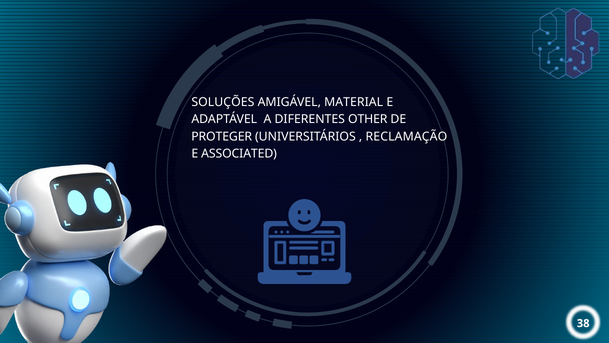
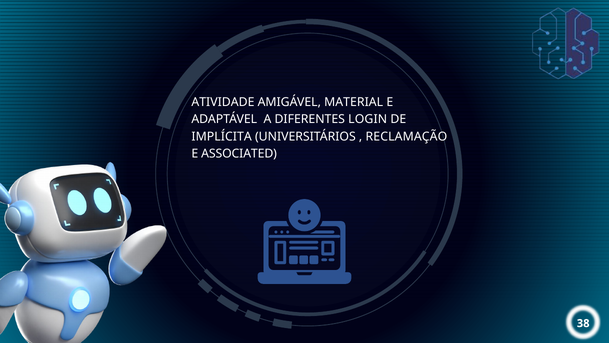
SOLUÇÕES: SOLUÇÕES -> ATIVIDADE (223, 102)
OTHER: OTHER -> LOGIN (368, 119)
PROTEGER: PROTEGER -> IMPLÍCITA (222, 136)
